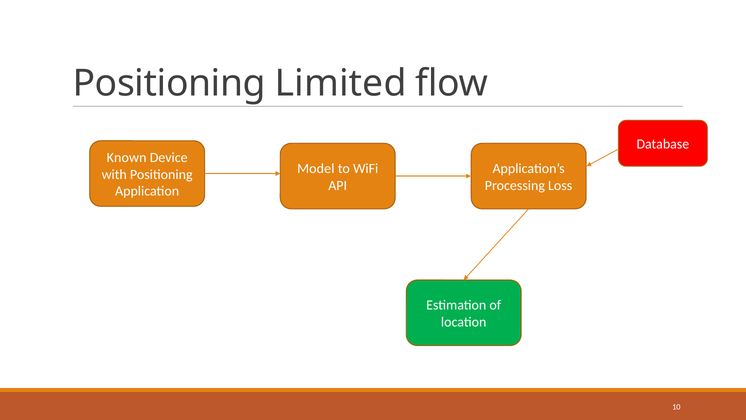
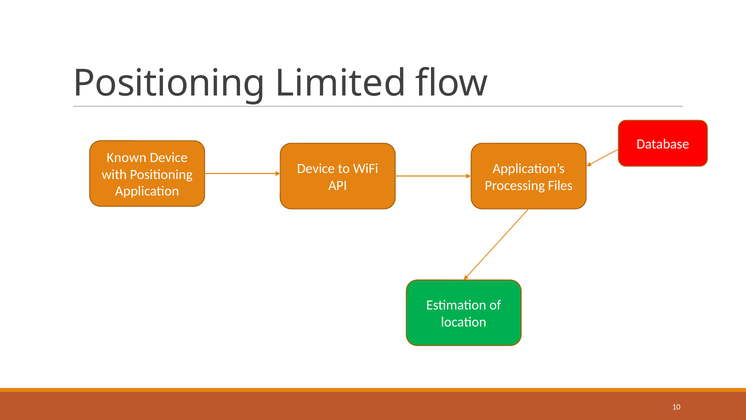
Model: Model -> Device (316, 168)
Loss: Loss -> Files (560, 185)
